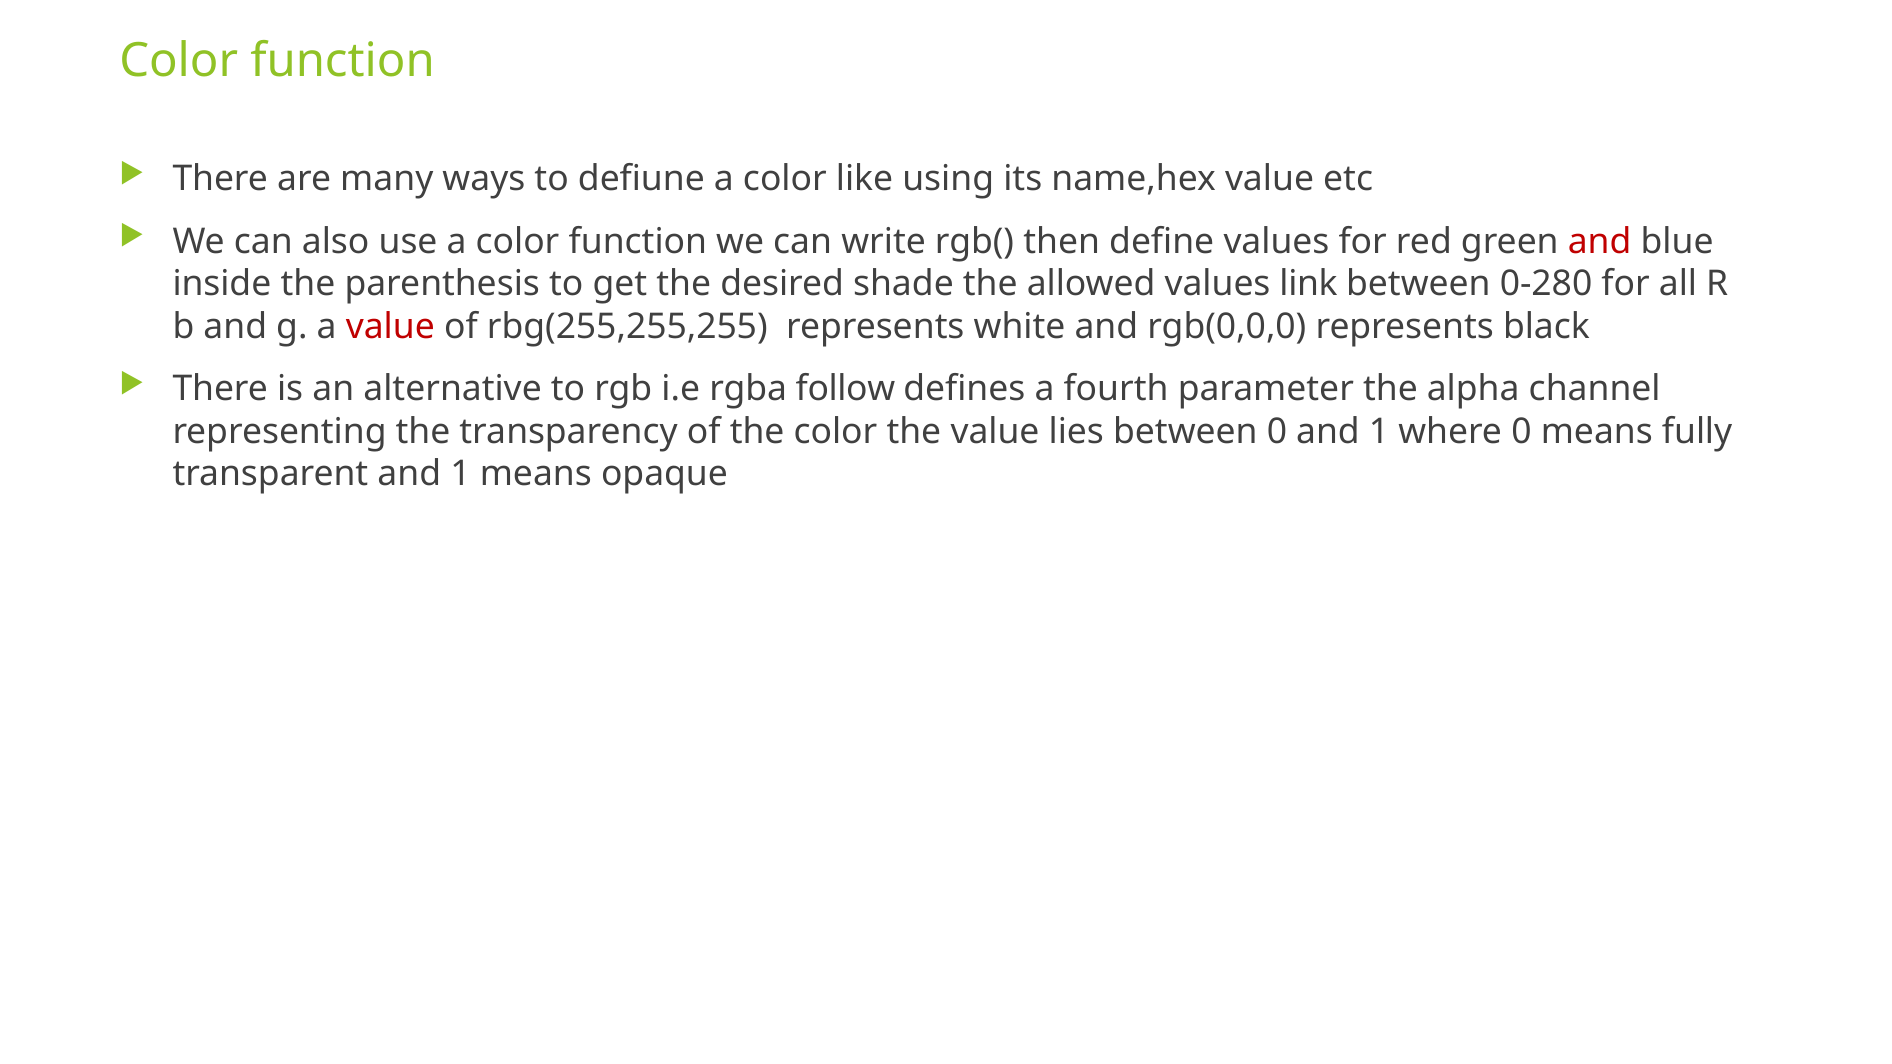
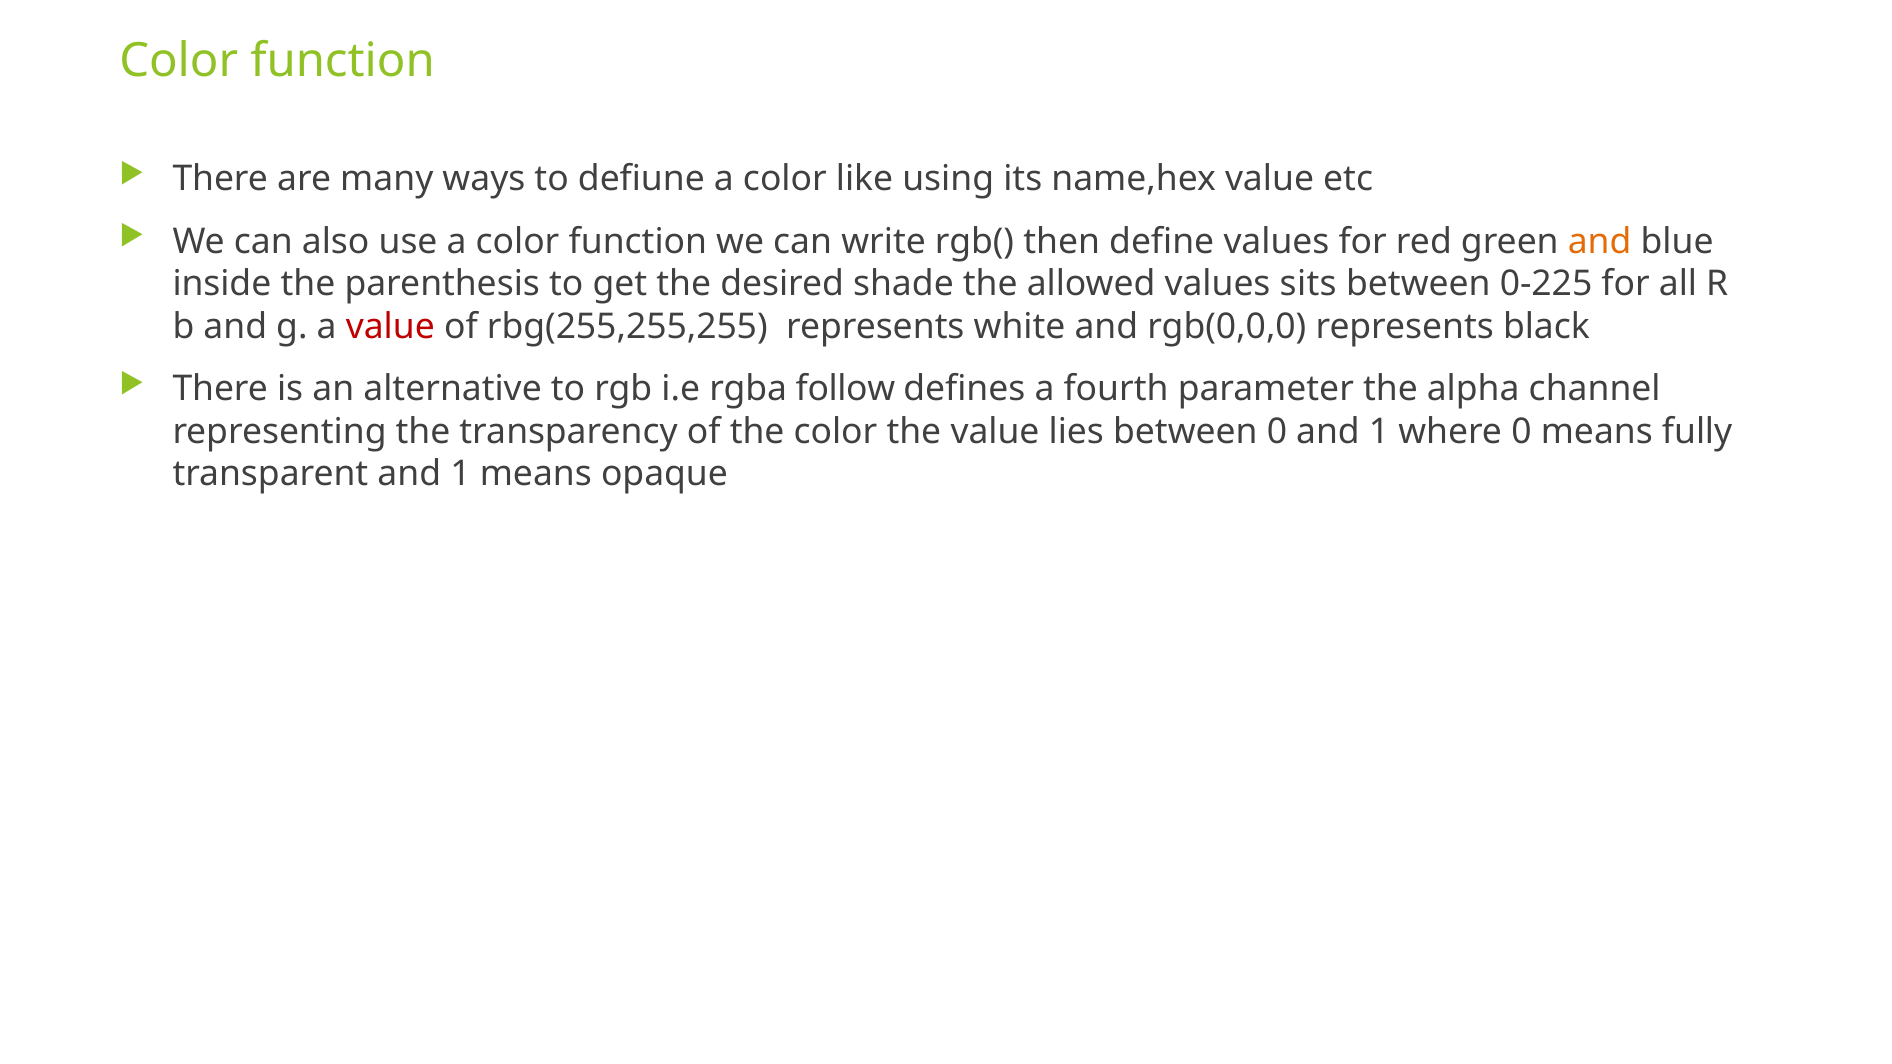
and colour: red -> orange (1600, 241)
link: link -> sits (1308, 284)
0-280: 0-280 -> 0-225 (1546, 284)
